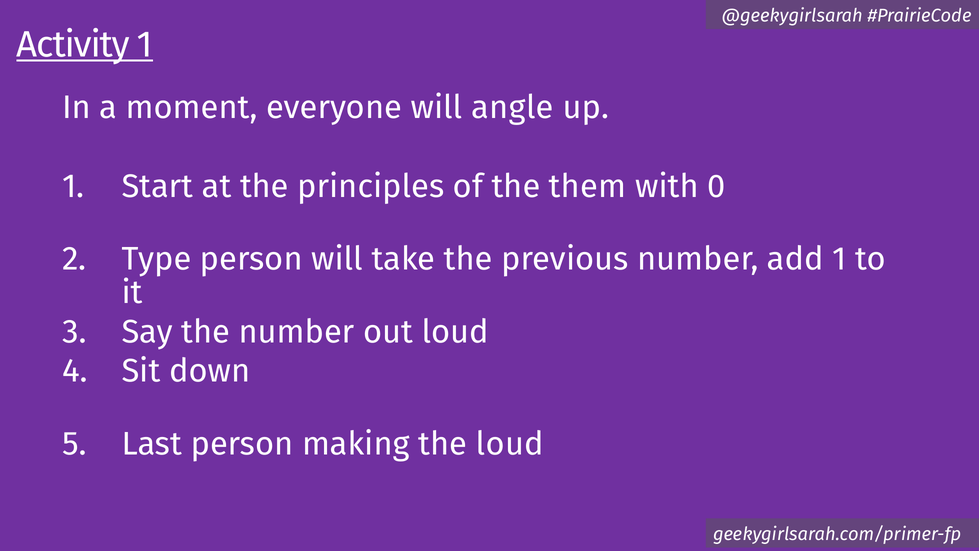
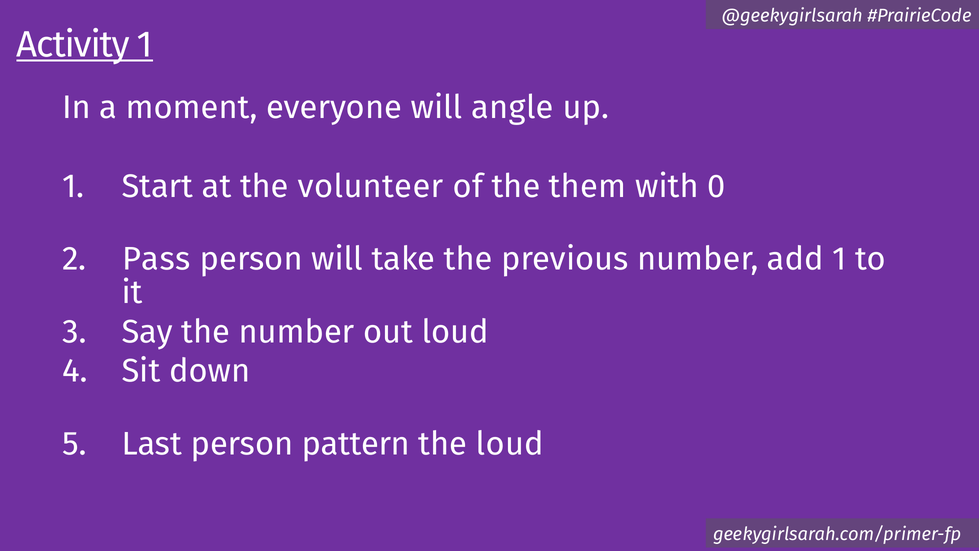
principles: principles -> volunteer (371, 186)
Type: Type -> Pass (156, 259)
making: making -> pattern (356, 444)
